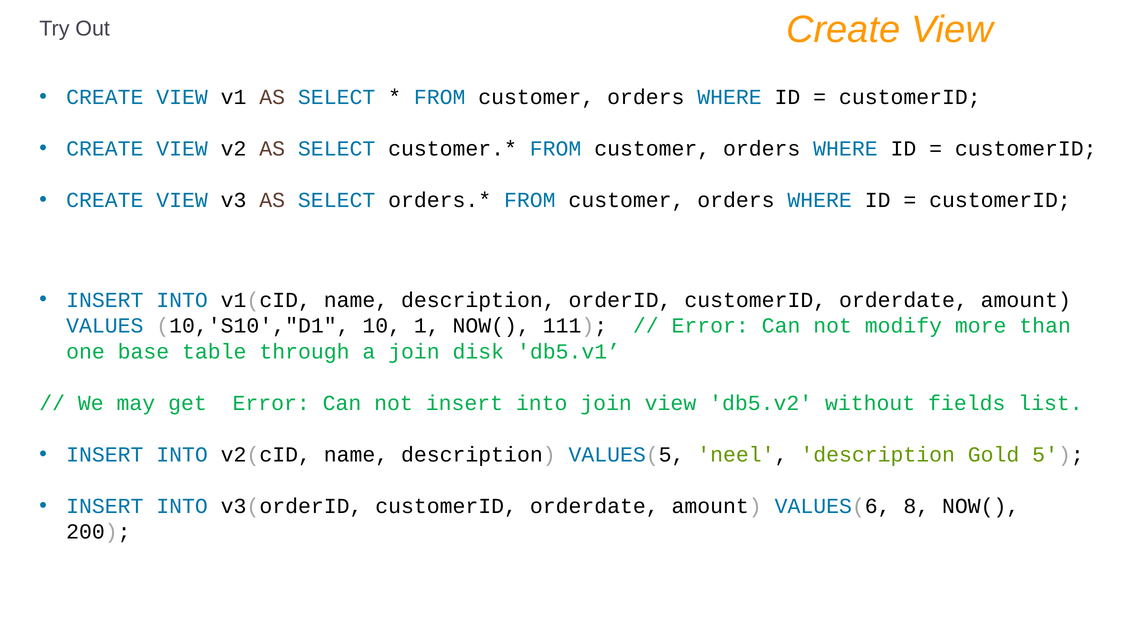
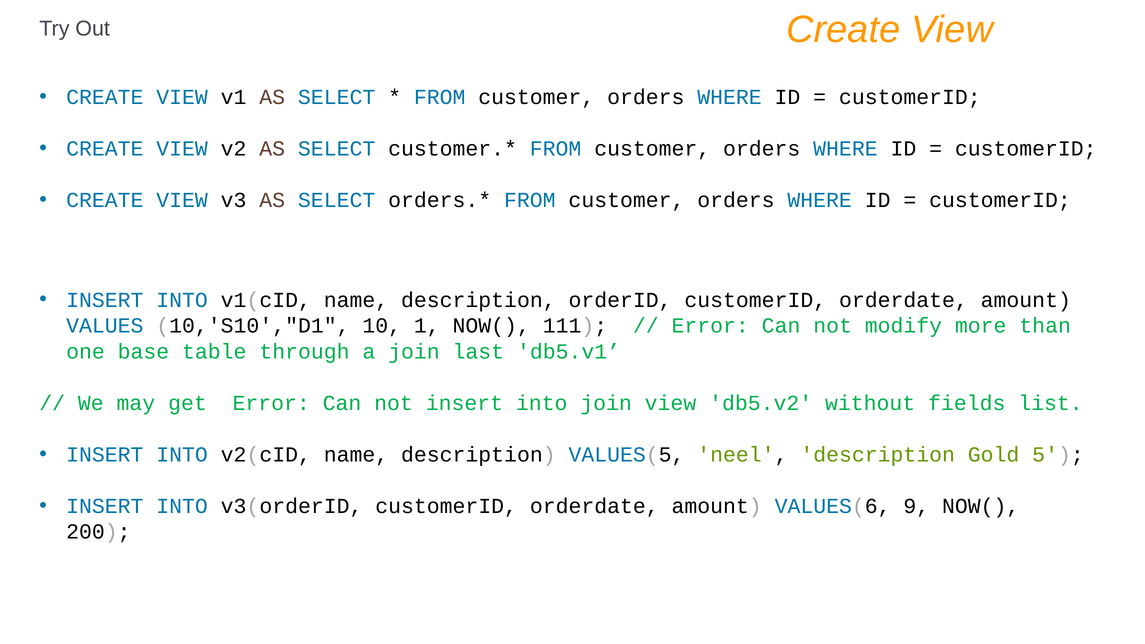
disk: disk -> last (478, 352)
8: 8 -> 9 (916, 506)
